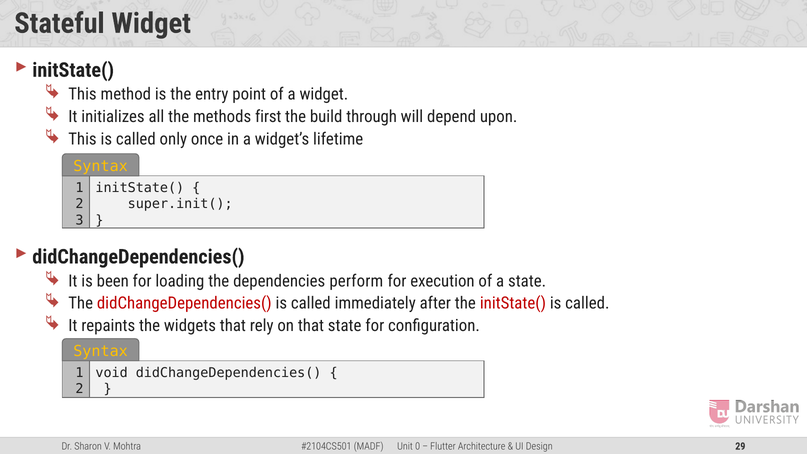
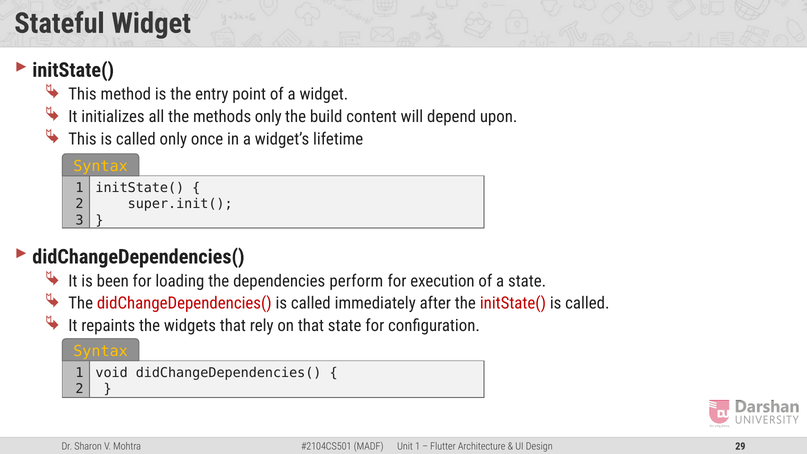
methods first: first -> only (268, 117)
through: through -> content (372, 117)
0: 0 -> 1 (418, 446)
